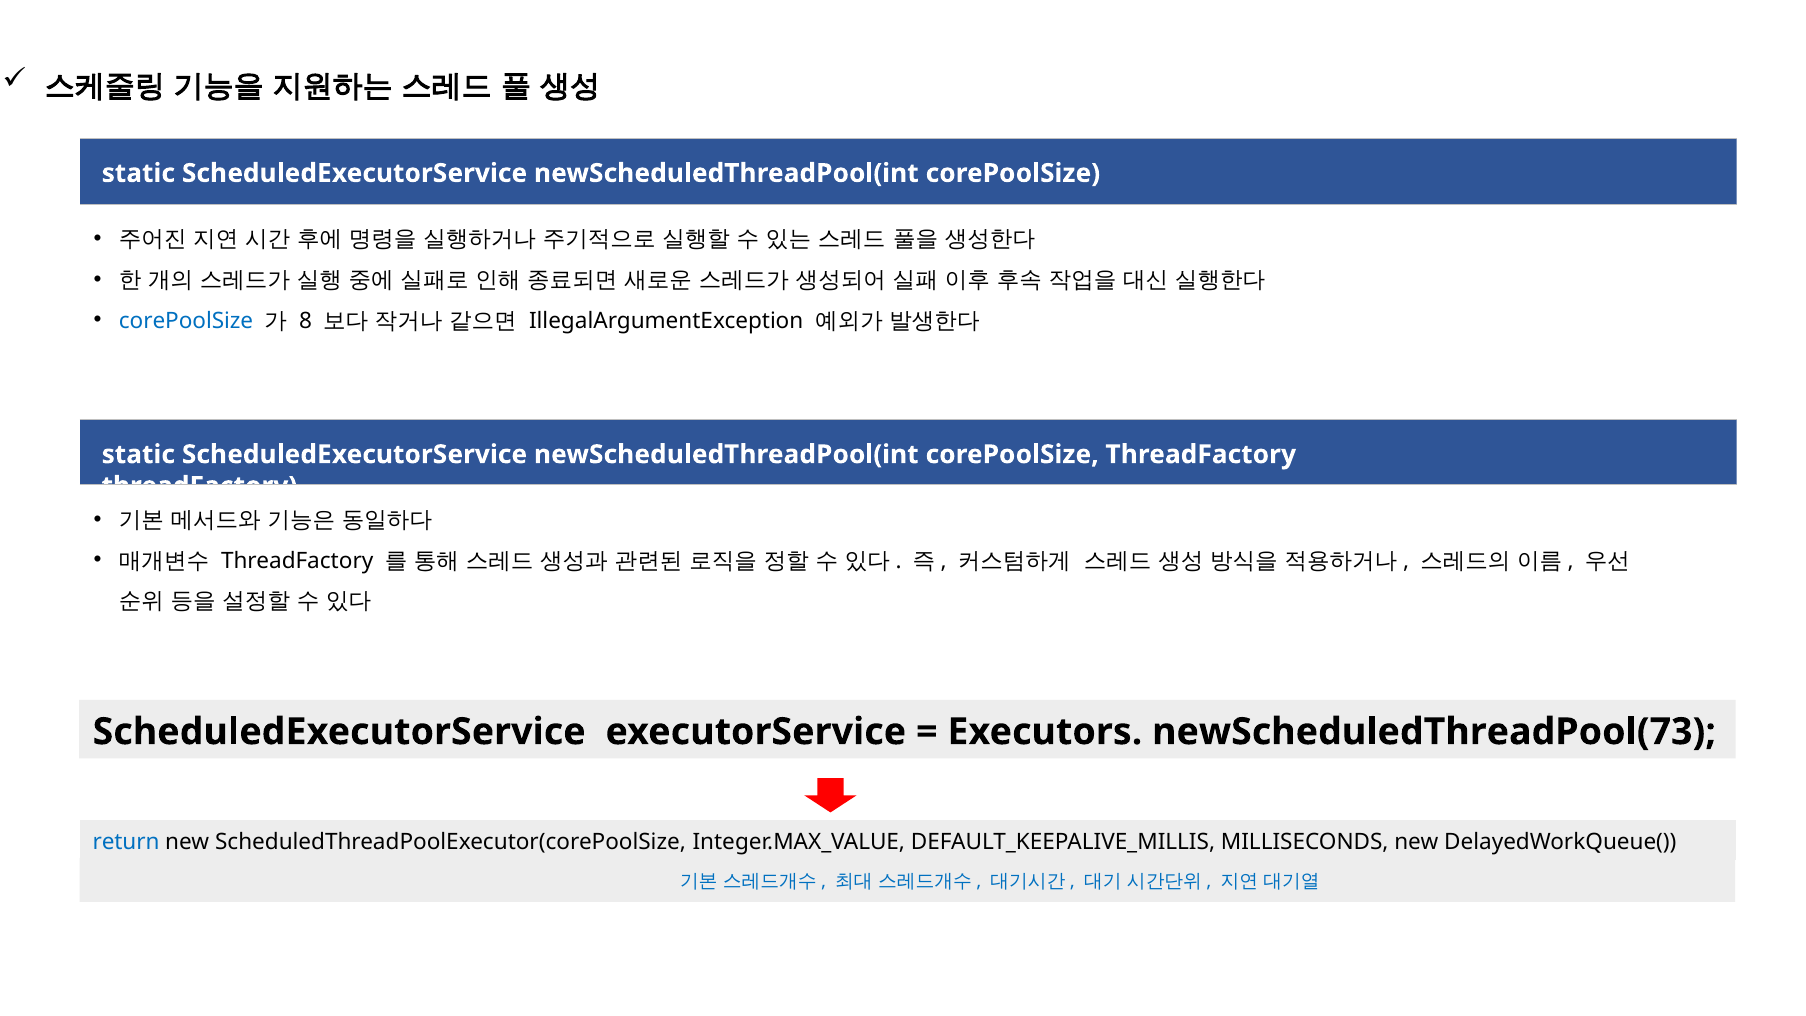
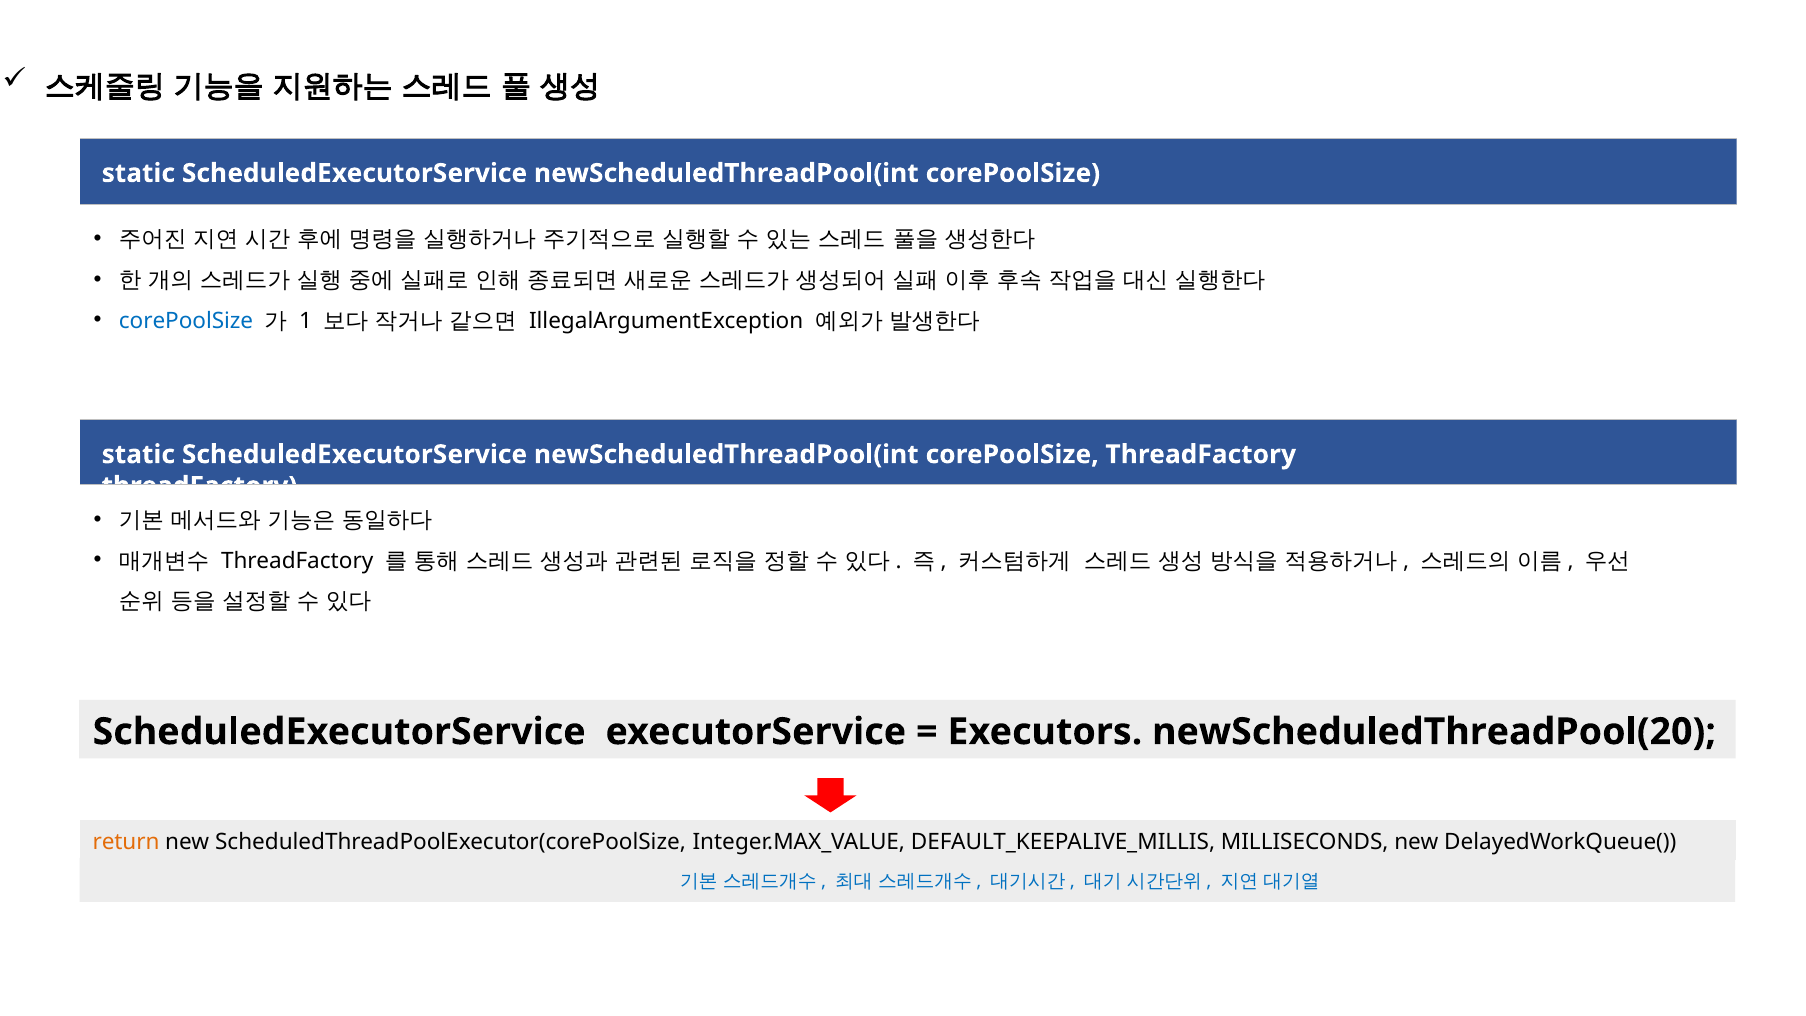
8: 8 -> 1 (305, 321)
newScheduledThreadPool(73: newScheduledThreadPool(73 -> newScheduledThreadPool(20 (1434, 732)
return colour: blue -> orange (126, 841)
